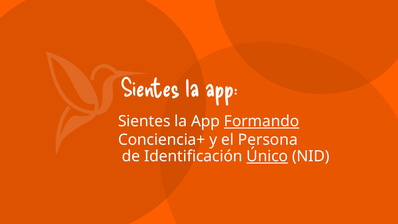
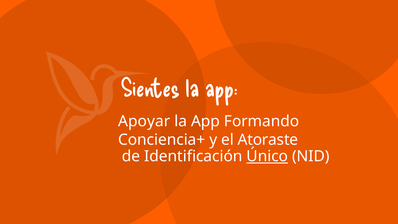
Sientes: Sientes -> Apoyar (144, 121)
Formando underline: present -> none (262, 121)
Persona: Persona -> Atoraste (268, 140)
